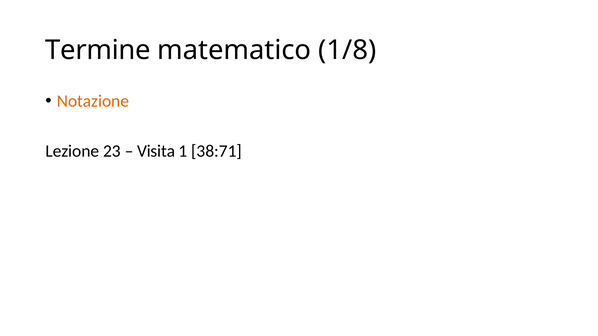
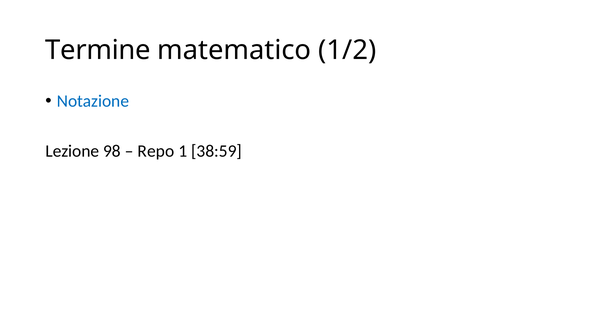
1/8: 1/8 -> 1/2 (347, 50)
Notazione colour: orange -> blue (93, 101)
23: 23 -> 98 (112, 151)
Visita: Visita -> Repo (156, 151)
38:71: 38:71 -> 38:59 (217, 151)
